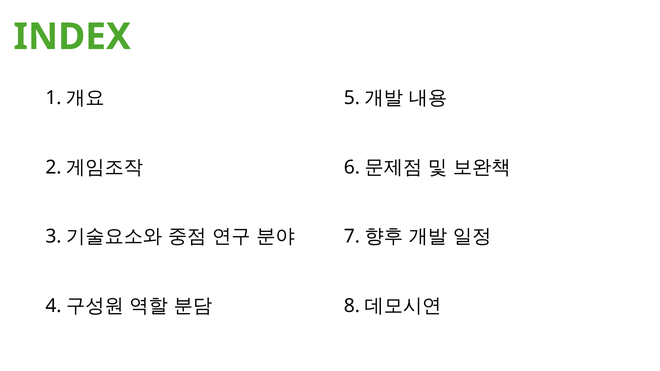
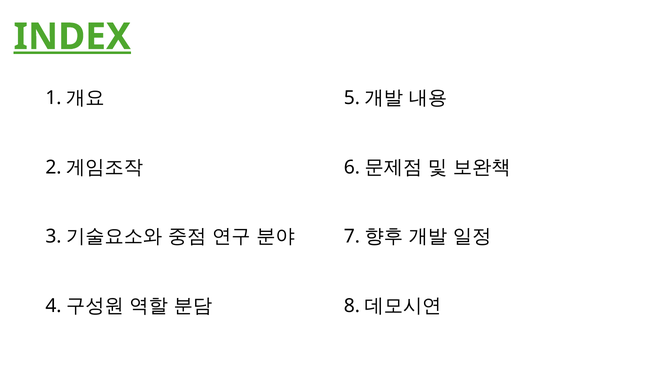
INDEX underline: none -> present (72, 37)
